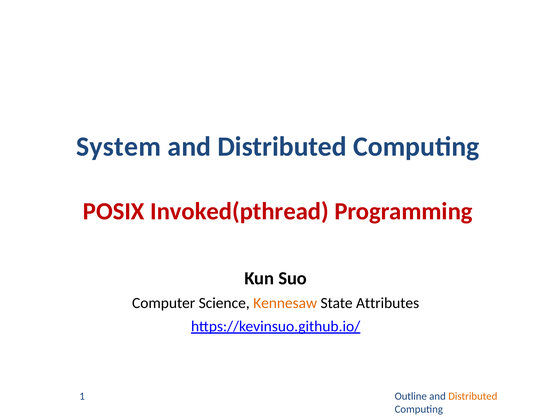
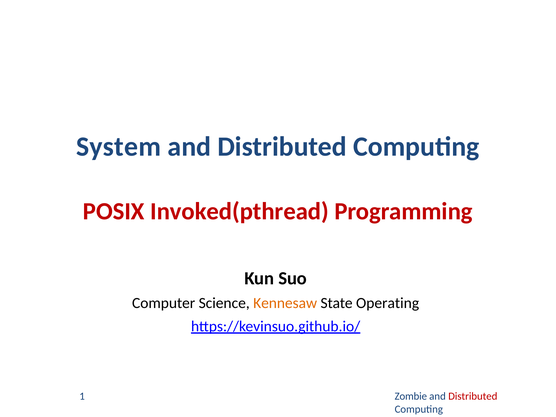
Attributes: Attributes -> Operating (388, 303)
Outline: Outline -> Zombie (411, 396)
Distributed colour: orange -> red (473, 396)
